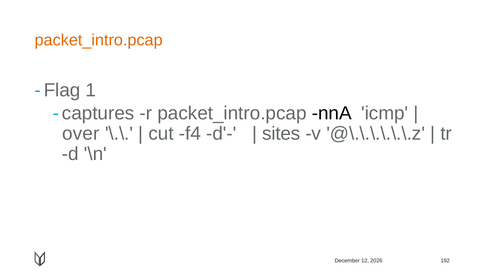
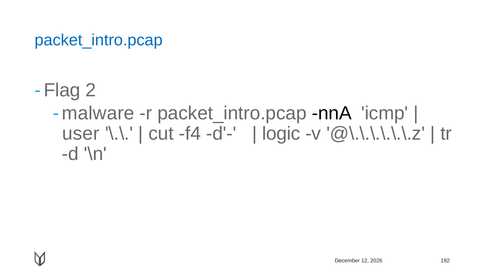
packet_intro.pcap colour: orange -> blue (99, 40)
1: 1 -> 2 (91, 90)
captures: captures -> malware (98, 113)
over: over -> user (81, 134)
sites: sites -> logic (281, 134)
